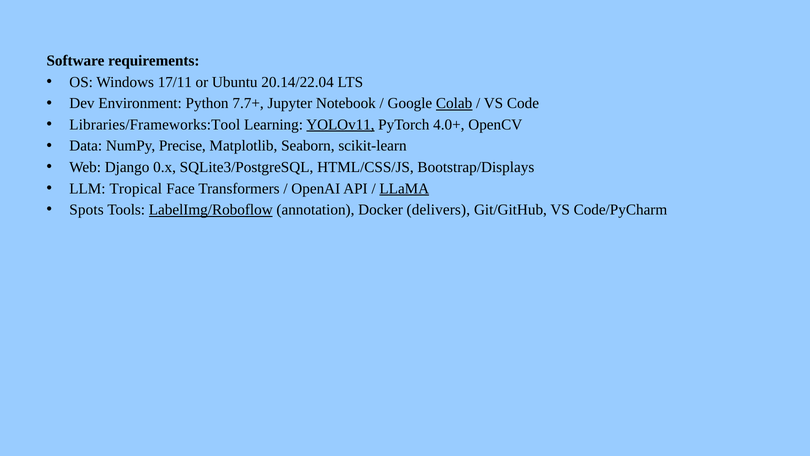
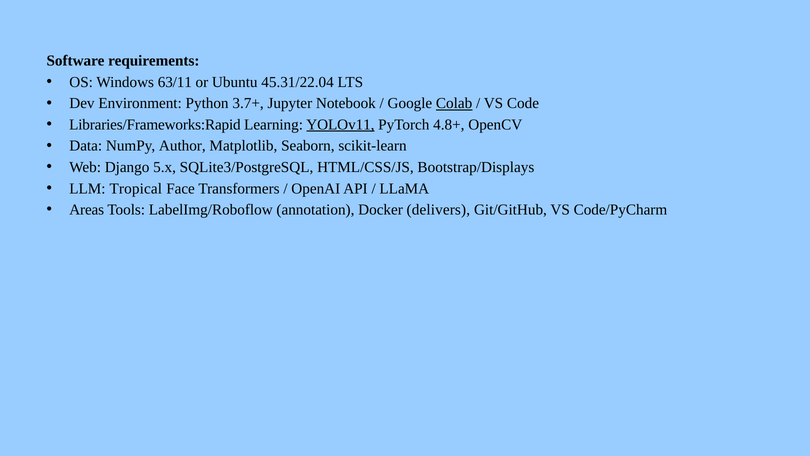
17/11: 17/11 -> 63/11 (175, 82)
20.14/22.04: 20.14/22.04 -> 45.31/22.04 (298, 82)
7.7+: 7.7+ -> 3.7+ (248, 103)
Libraries/Frameworks:Tool: Libraries/Frameworks:Tool -> Libraries/Frameworks:Rapid (155, 125)
4.0+: 4.0+ -> 4.8+ (449, 125)
Precise: Precise -> Author (182, 146)
0.x: 0.x -> 5.x (165, 167)
LLaMA underline: present -> none (404, 188)
Spots: Spots -> Areas (87, 210)
LabelImg/Roboflow underline: present -> none (211, 210)
